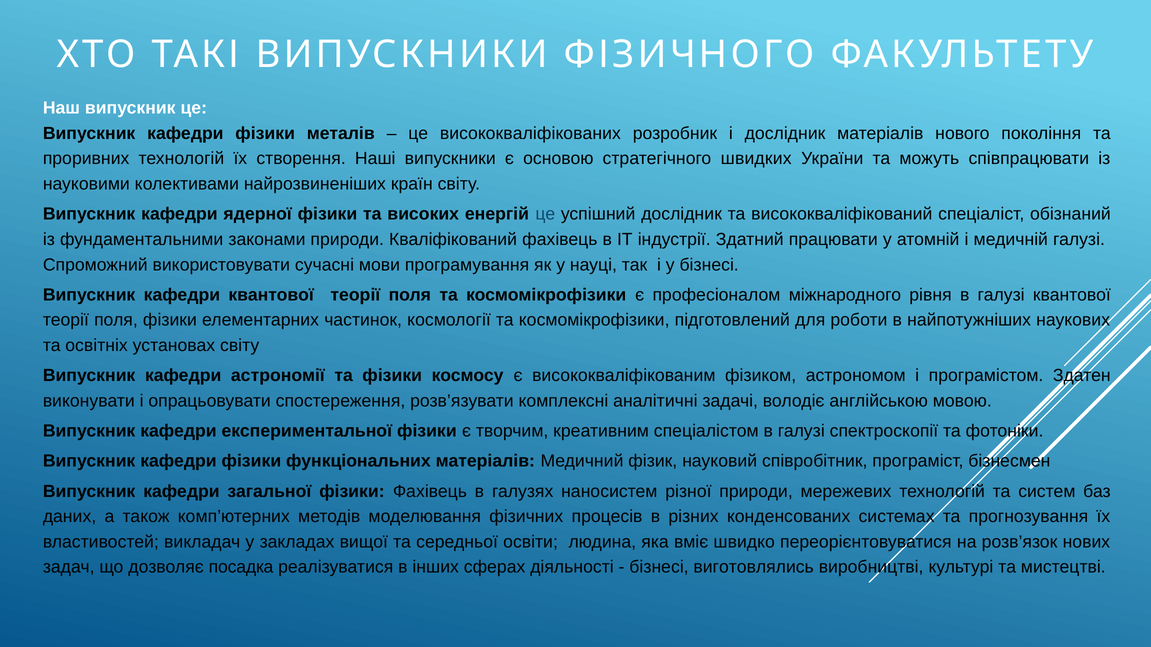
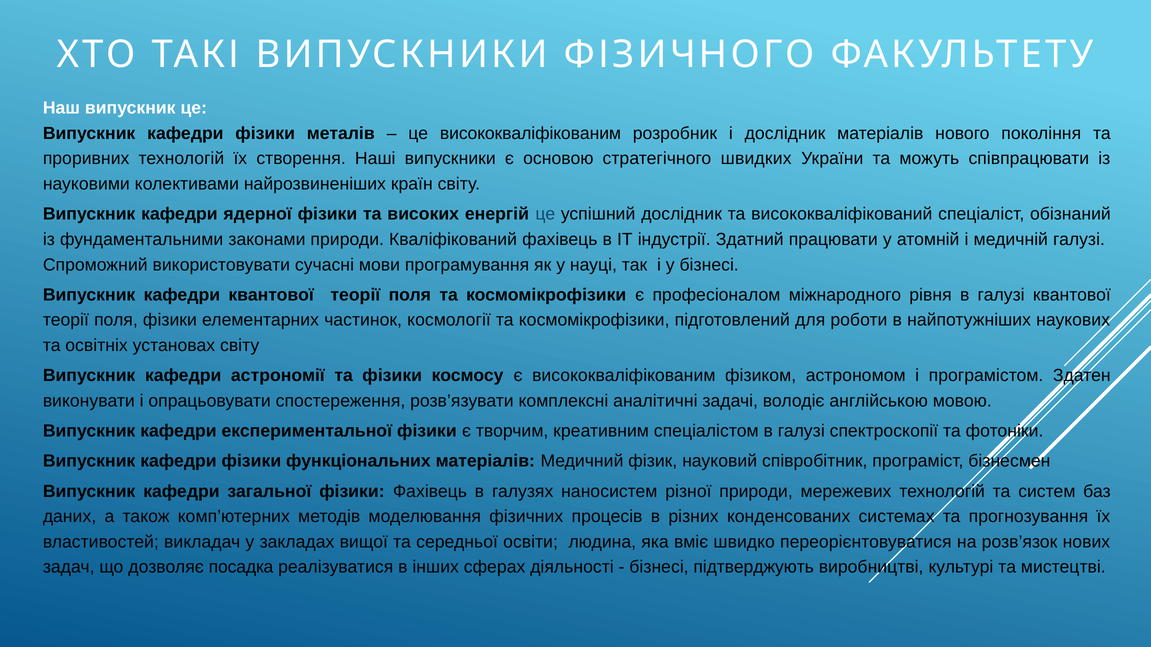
це висококваліфікованих: висококваліфікованих -> висококваліфікованим (530, 133)
виготовлялись: виготовлялись -> підтверджують (754, 568)
